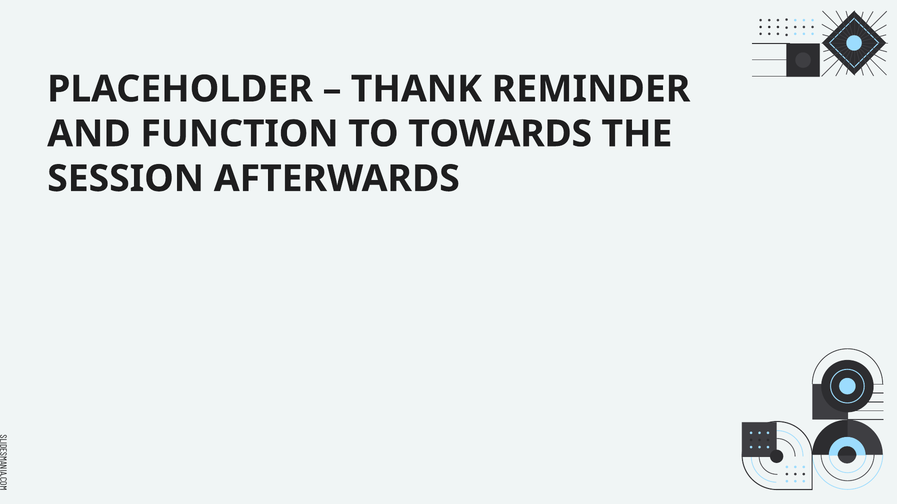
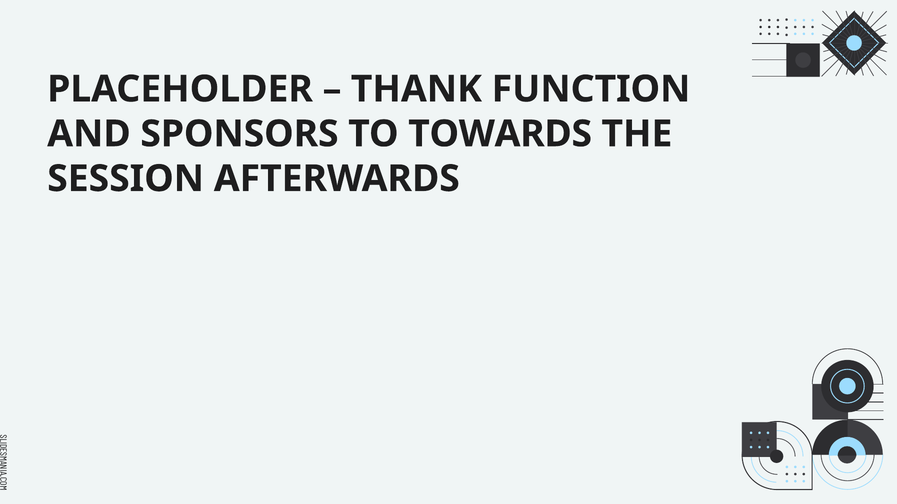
REMINDER: REMINDER -> FUNCTION (591, 89)
FUNCTION: FUNCTION -> SPONSORS (239, 134)
